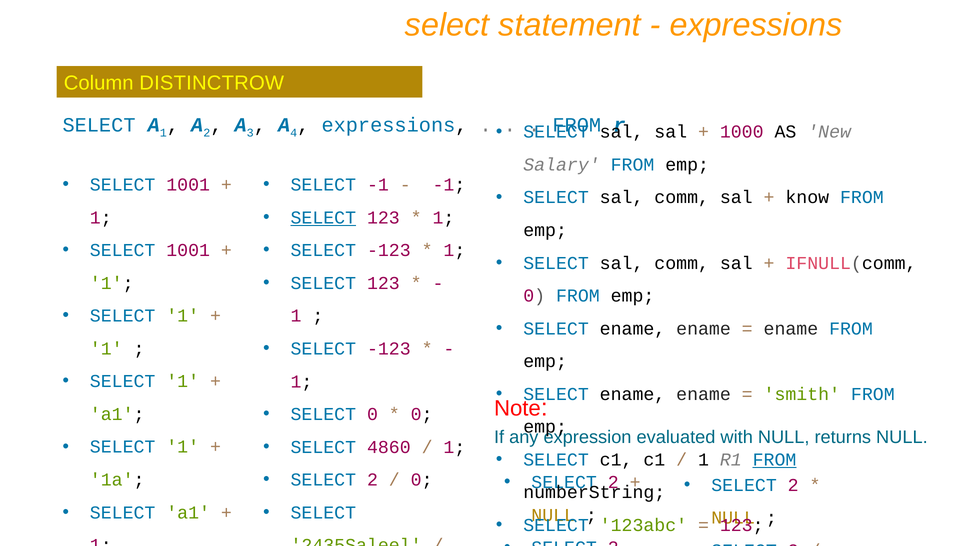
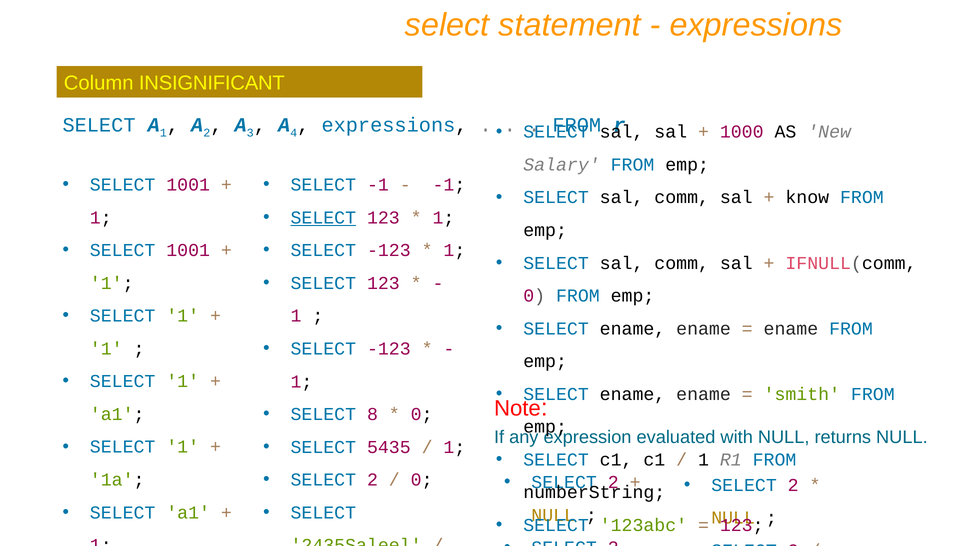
DISTINCTROW: DISTINCTROW -> INSIGNIFICANT (212, 83)
SELECT 0: 0 -> 8 (372, 414)
4860: 4860 -> 5435 (389, 447)
FROM underline: present -> none (775, 460)
